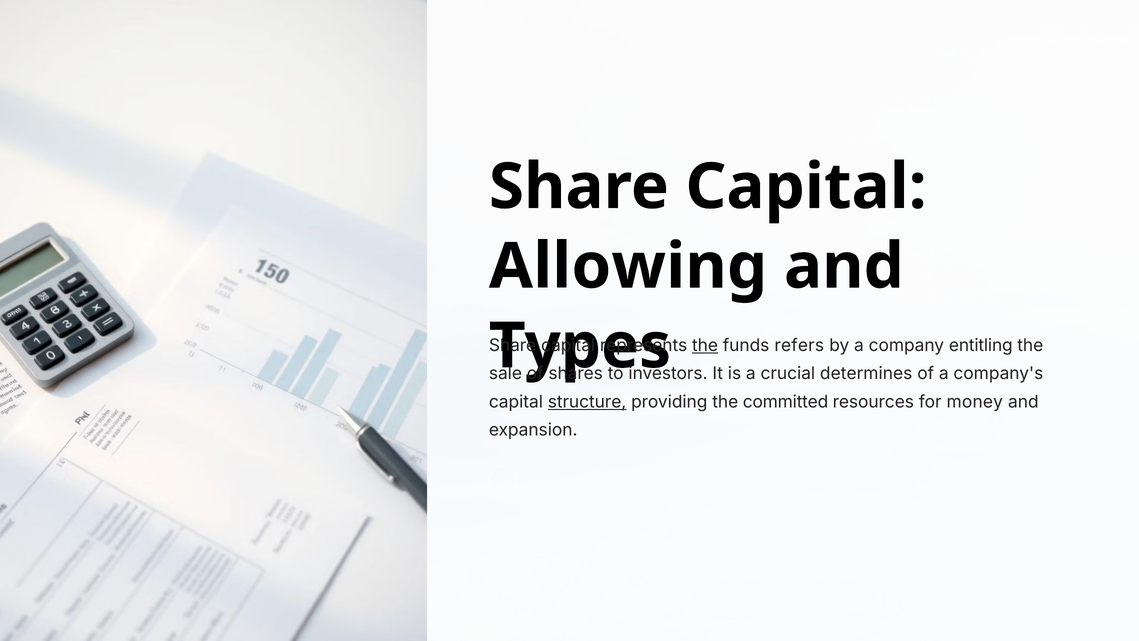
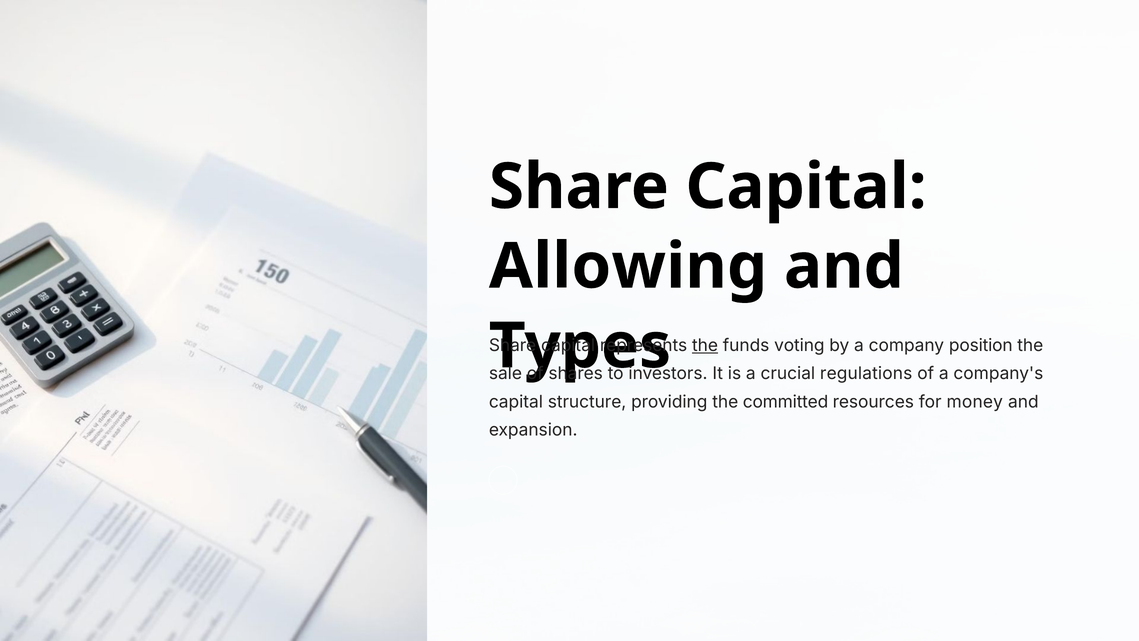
refers: refers -> voting (799, 345)
entitling: entitling -> position (981, 345)
determines: determines -> regulations (866, 373)
structure underline: present -> none (587, 402)
